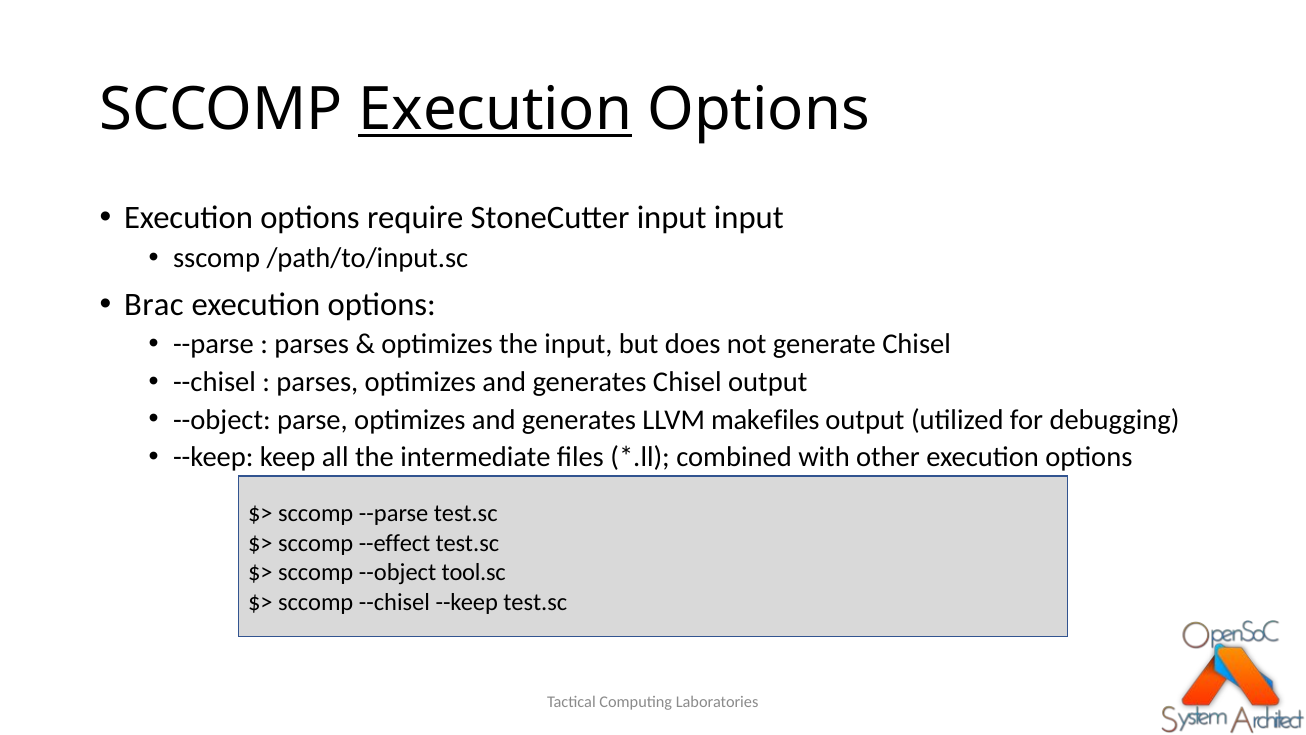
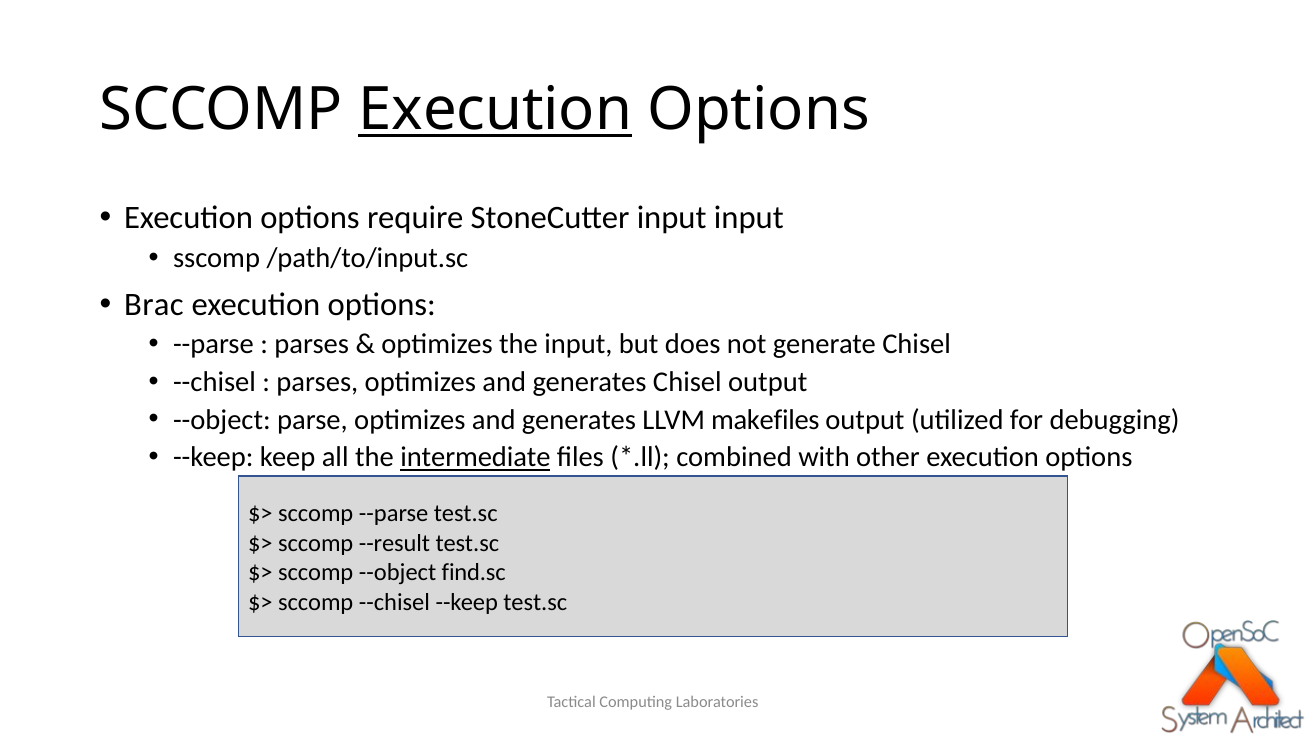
intermediate underline: none -> present (475, 457)
--effect: --effect -> --result (395, 543)
tool.sc: tool.sc -> find.sc (474, 572)
